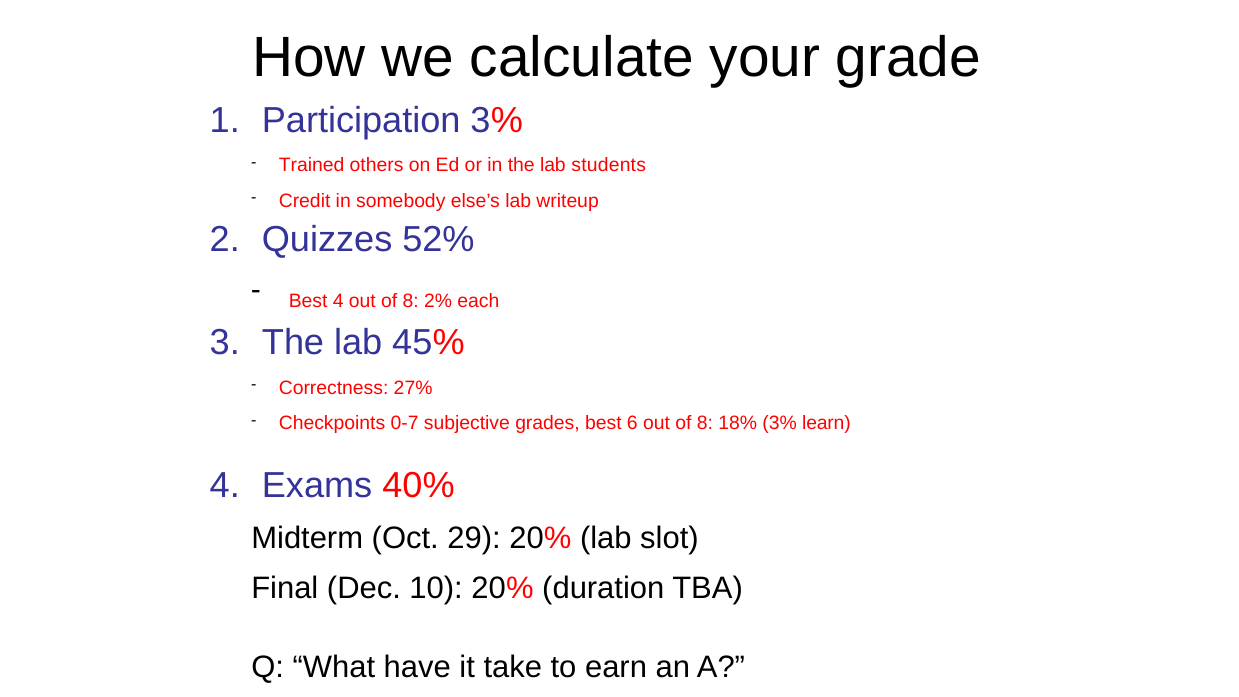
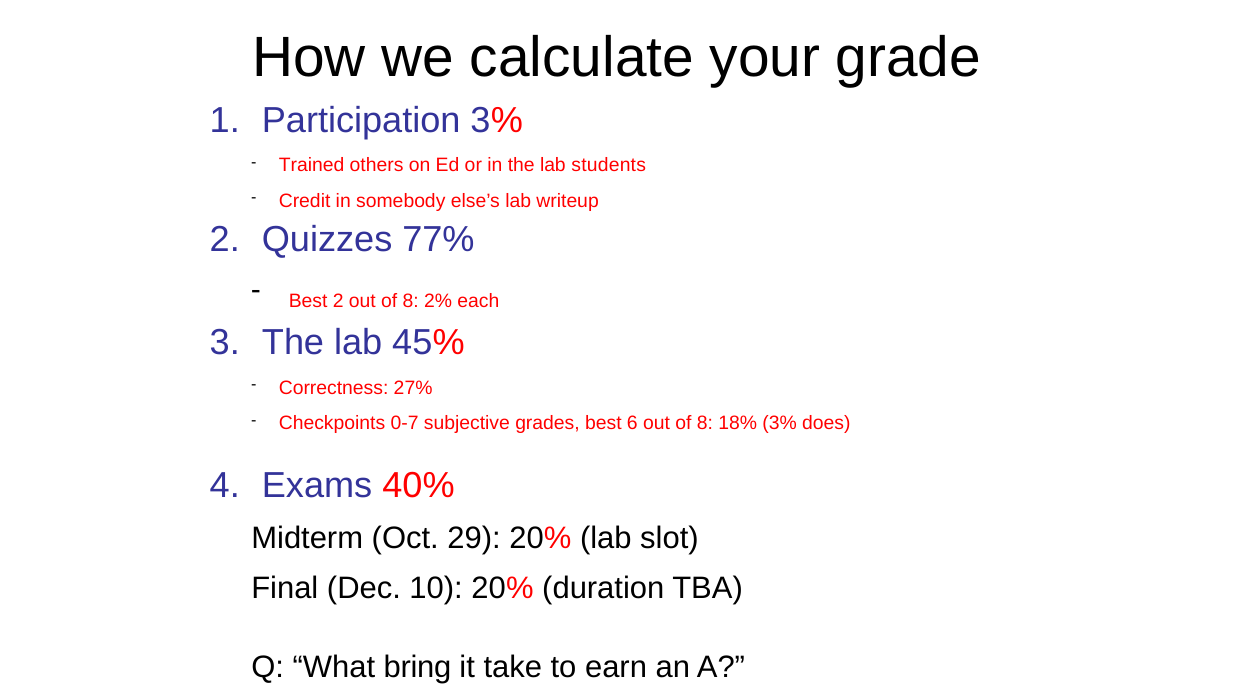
52%: 52% -> 77% (438, 239)
Best 4: 4 -> 2 (338, 301)
learn: learn -> does (826, 423)
have: have -> bring (417, 667)
